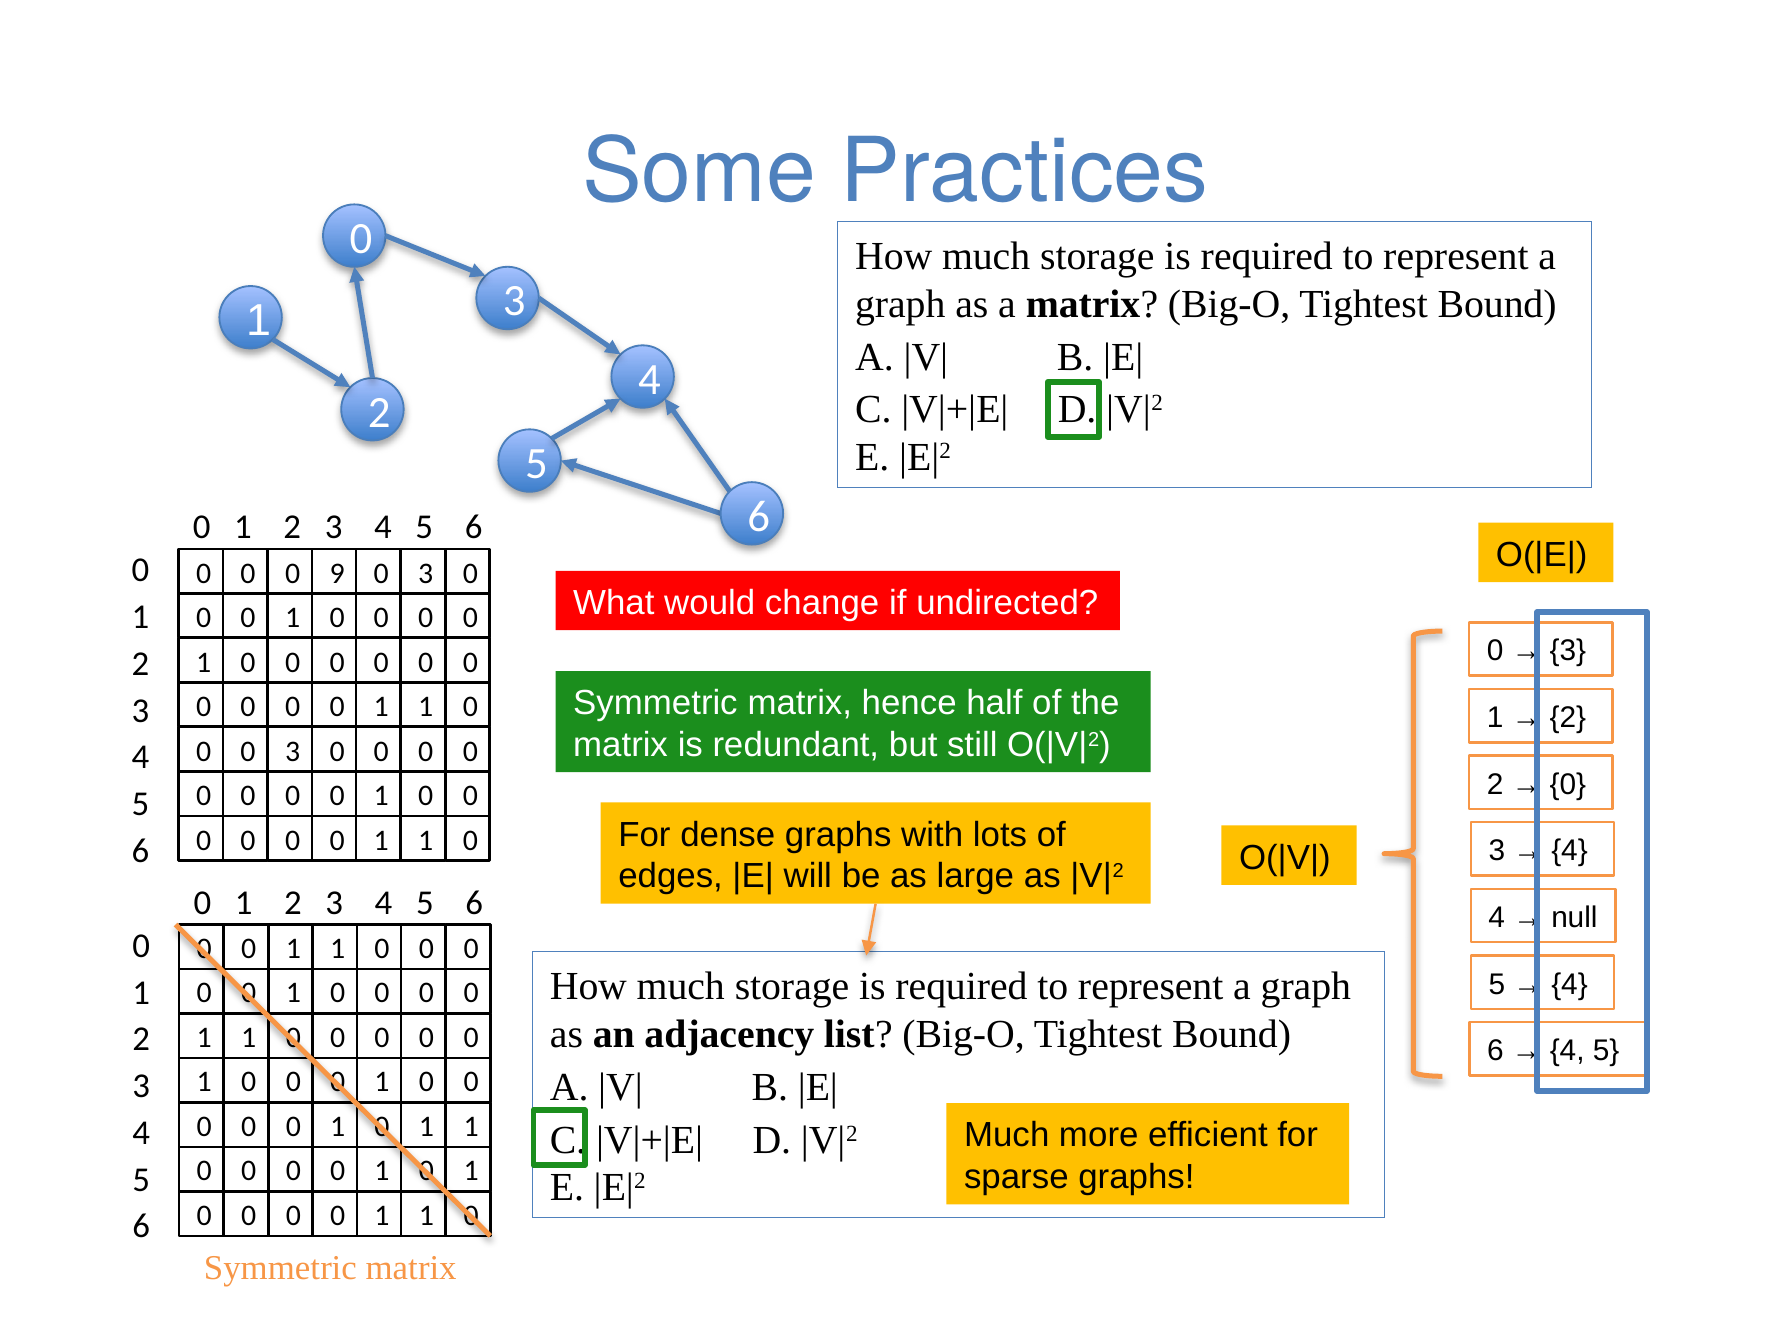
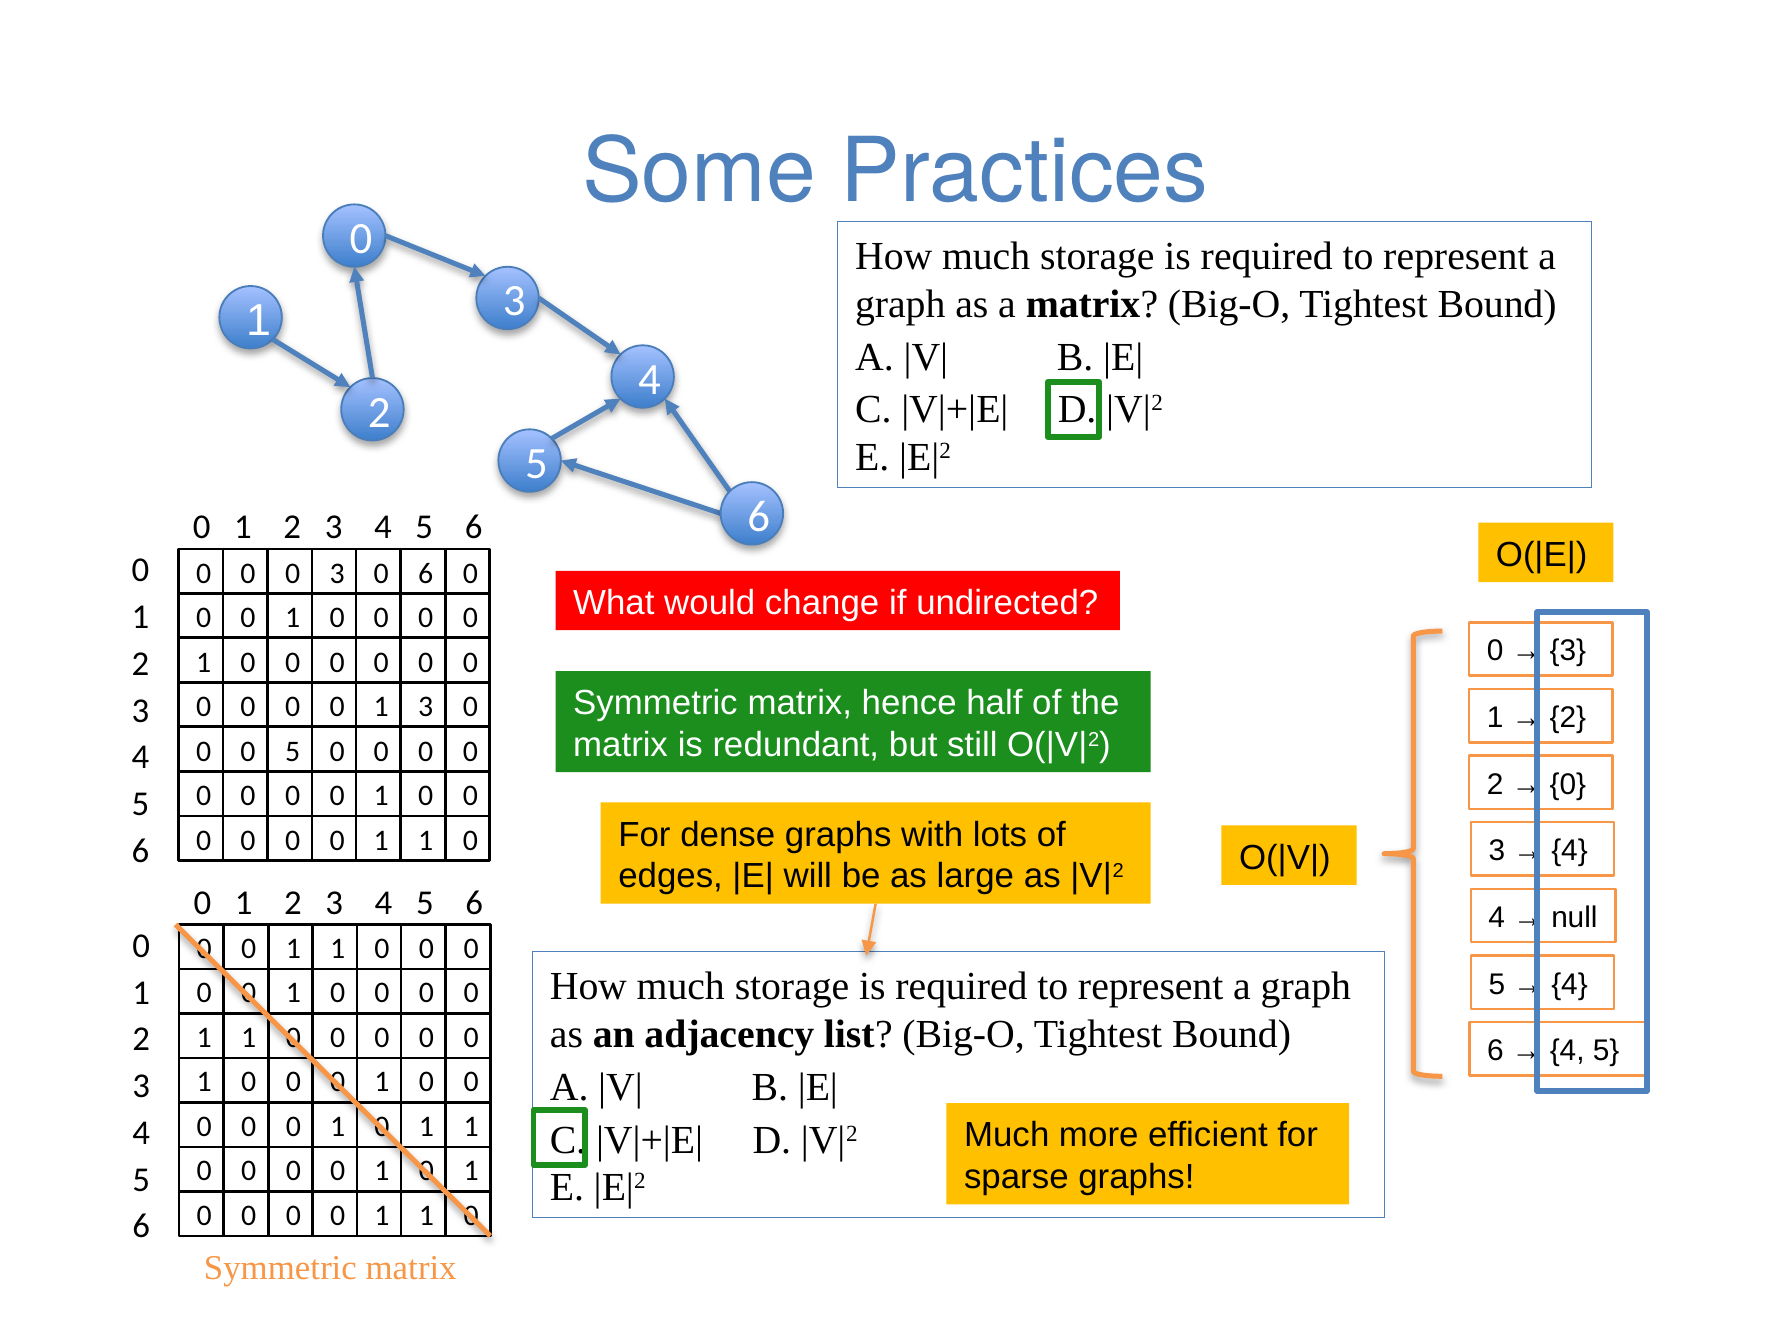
0 0 9: 9 -> 3 (337, 573)
3: 3 -> 6 (426, 573)
1: 1 -> 3 (426, 707)
0 0 3: 3 -> 5 (293, 751)
